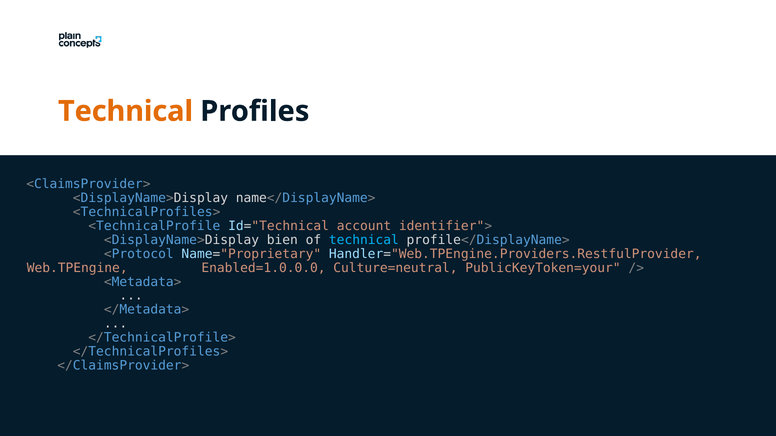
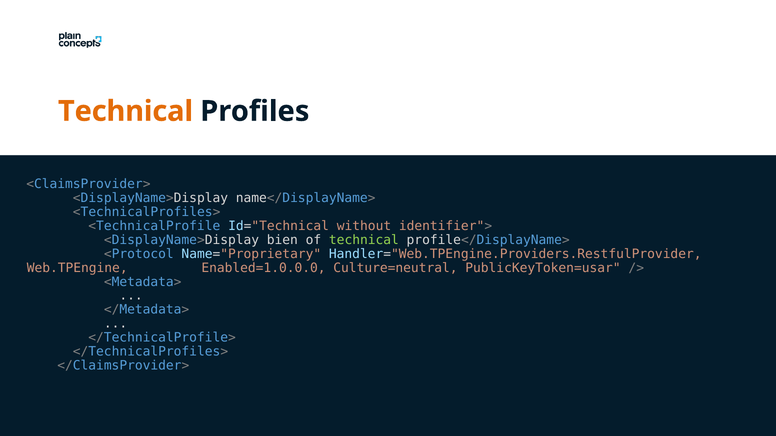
account: account -> without (364, 226)
technical colour: light blue -> light green (364, 240)
PublicKeyToken=your: PublicKeyToken=your -> PublicKeyToken=usar (543, 268)
